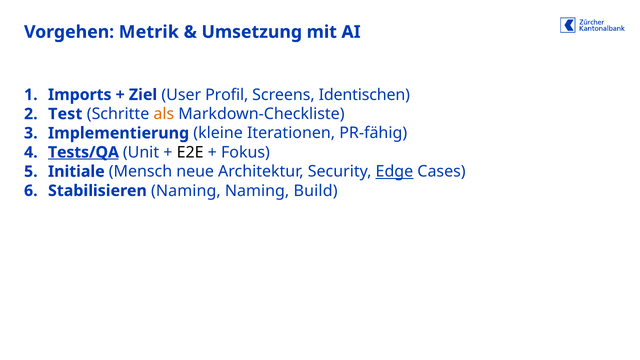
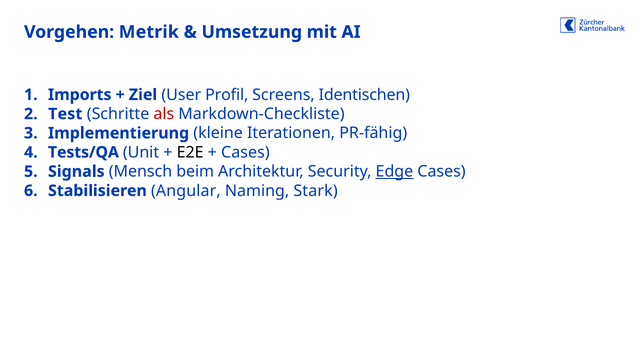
als colour: orange -> red (164, 114)
Tests/QA underline: present -> none (83, 152)
Fokus: Fokus -> Cases (245, 152)
Initiale: Initiale -> Signals (76, 172)
neue: neue -> beim (195, 172)
Stabilisieren Naming: Naming -> Angular (186, 191)
Build: Build -> Stark (316, 191)
